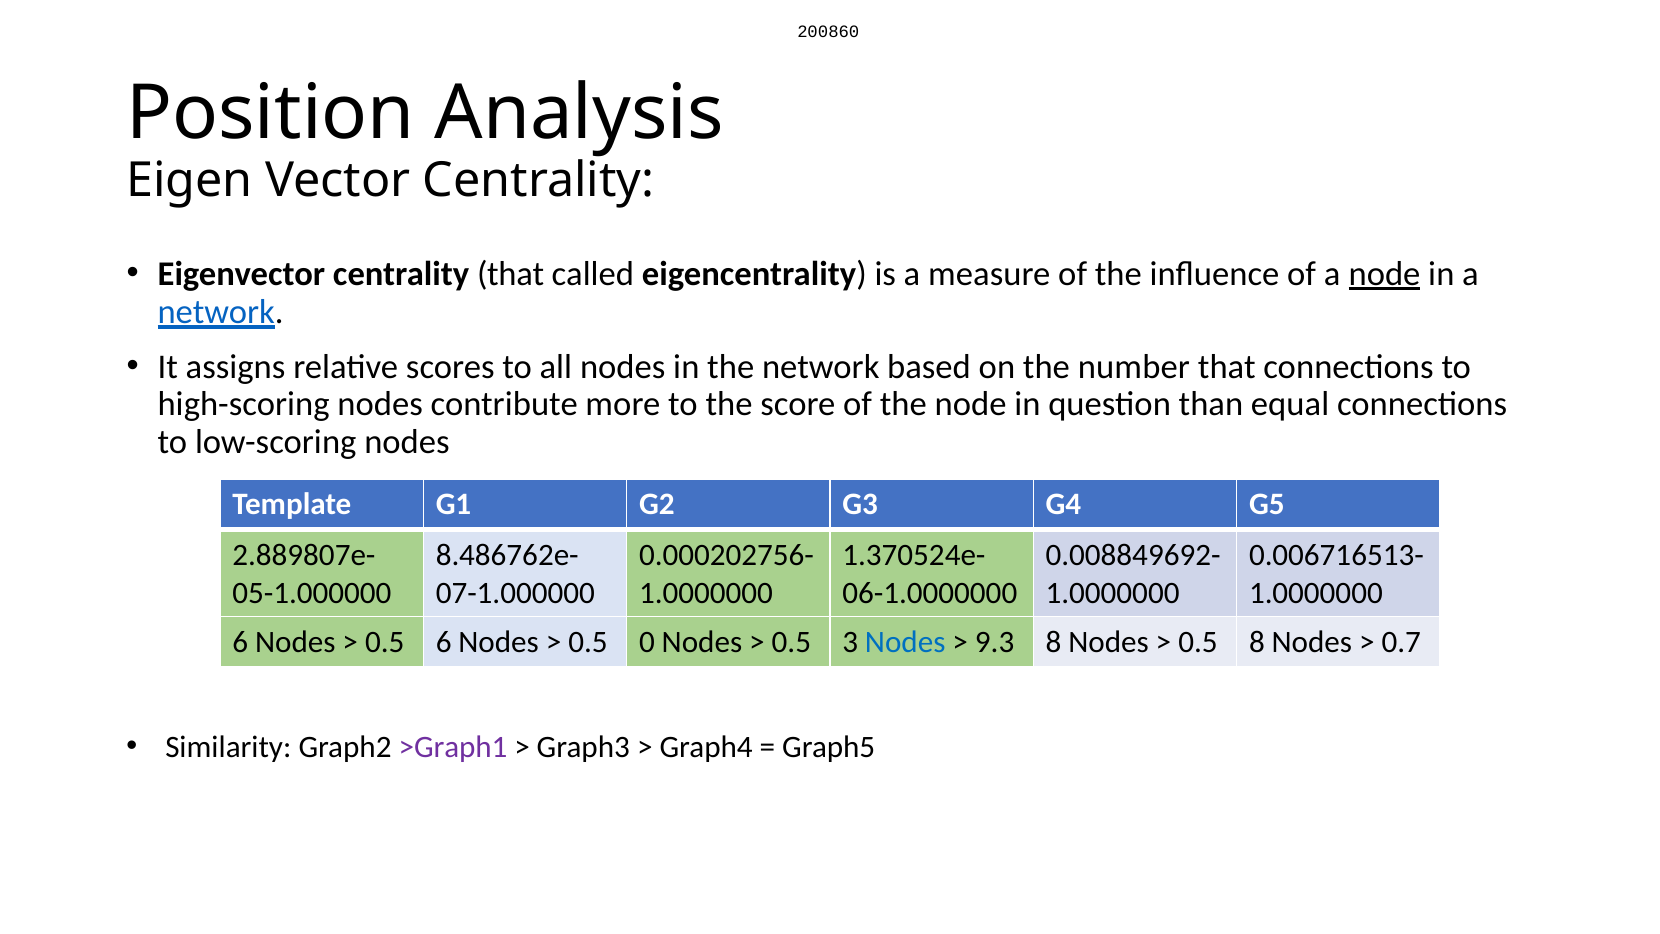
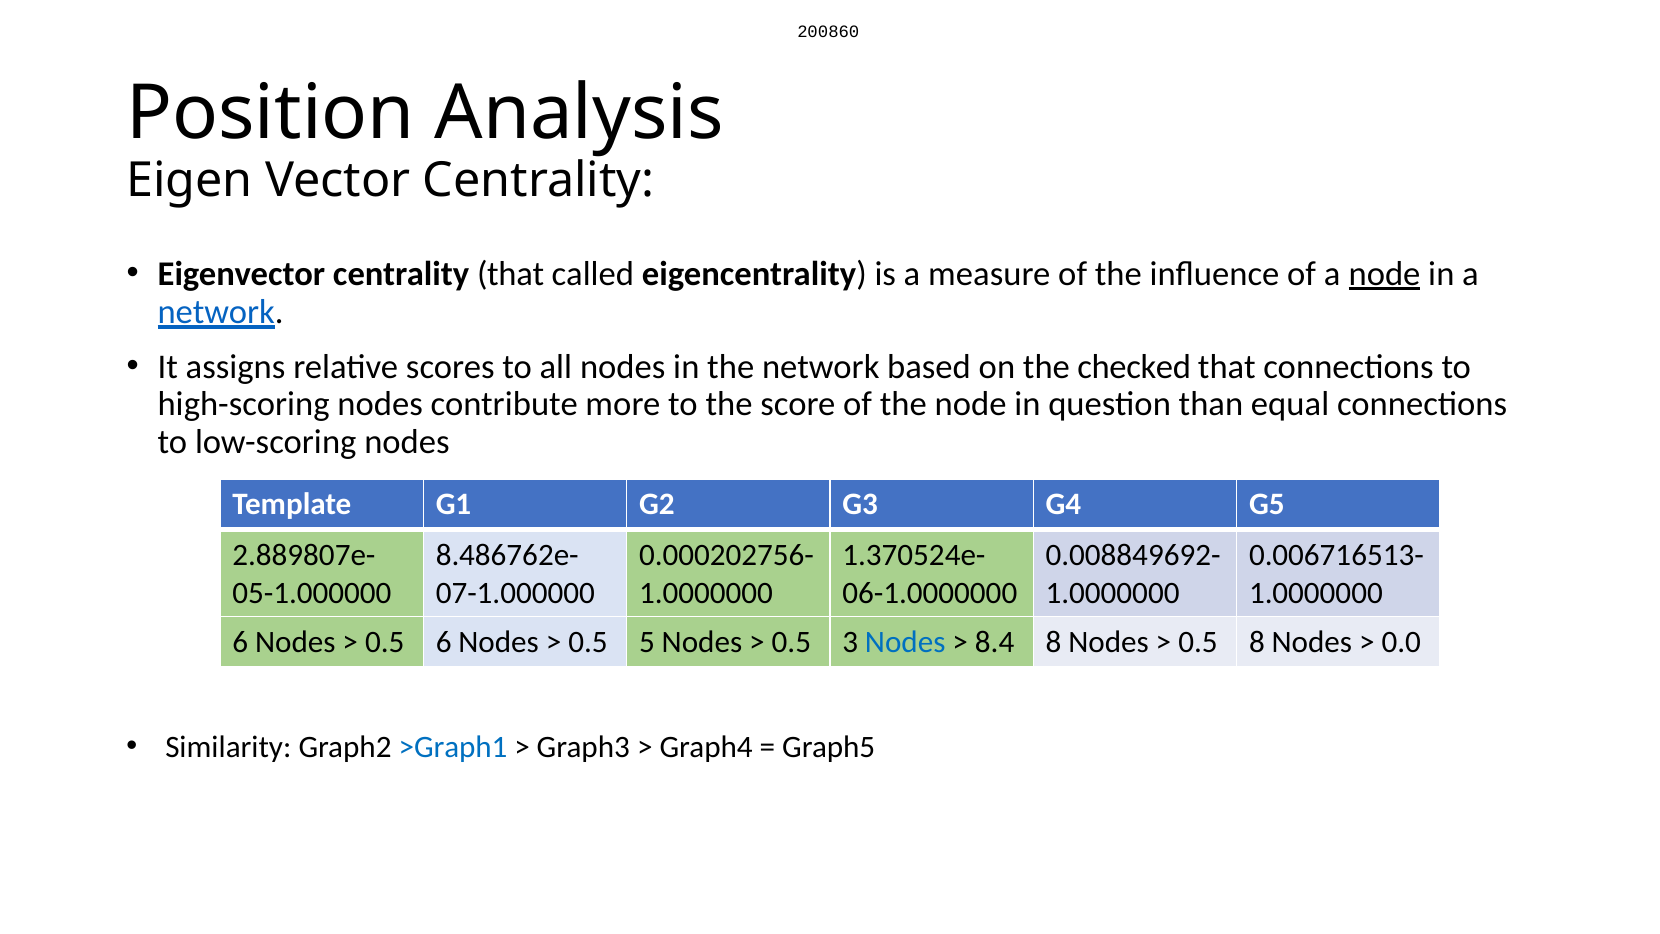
number: number -> checked (1134, 367)
0: 0 -> 5 (647, 642)
9.3: 9.3 -> 8.4 (995, 642)
0.7: 0.7 -> 0.0 (1401, 642)
>Graph1 colour: purple -> blue (453, 747)
